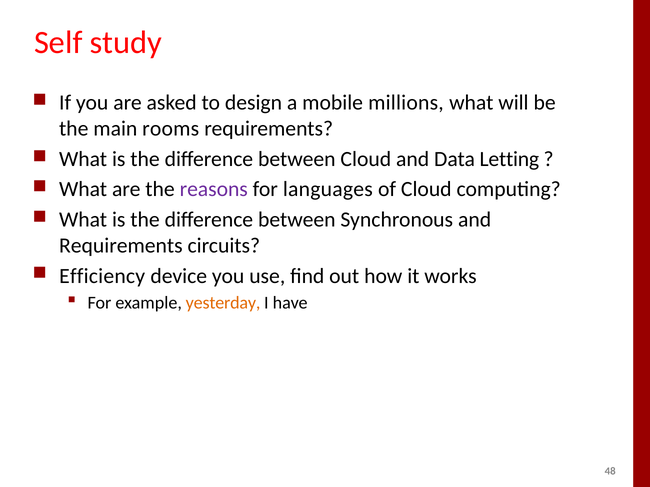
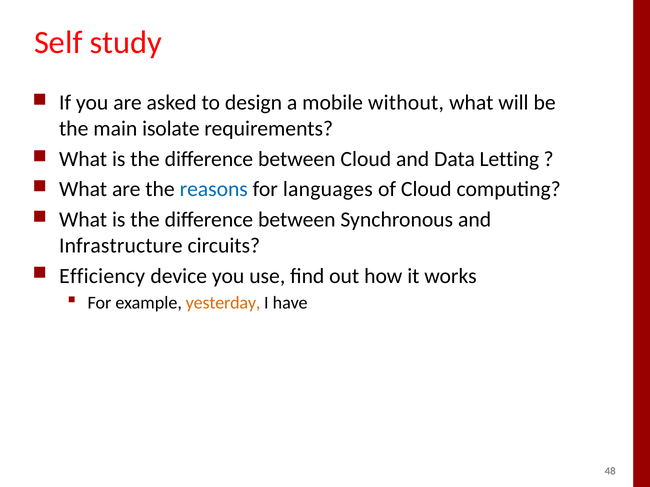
millions: millions -> without (406, 103)
rooms: rooms -> isolate (171, 129)
reasons colour: purple -> blue (214, 190)
Requirements: Requirements -> Infrastructure (121, 246)
